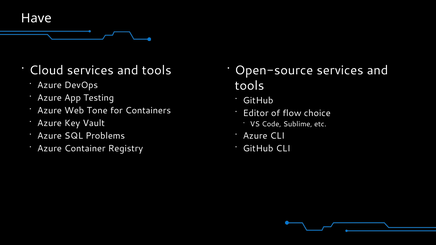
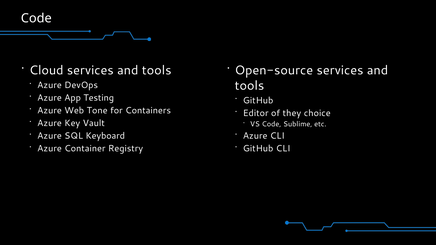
Have: Have -> Code (36, 18)
flow: flow -> they (292, 113)
Problems: Problems -> Keyboard (105, 136)
